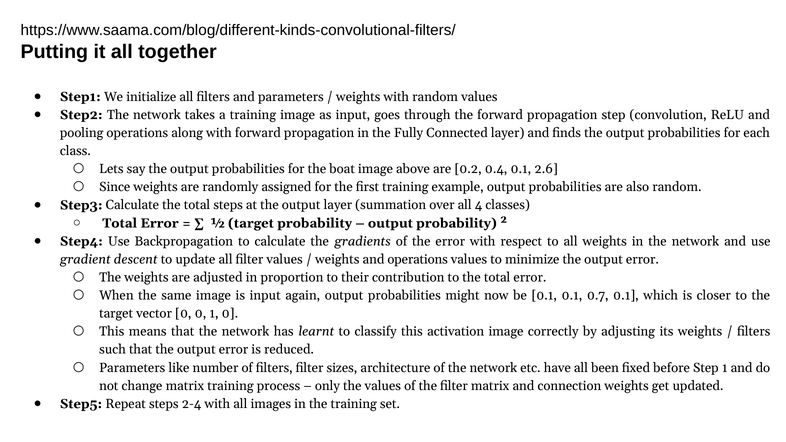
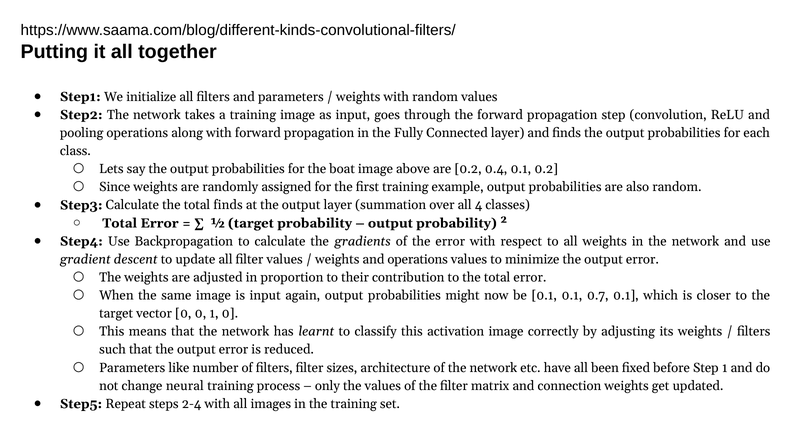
0.1 2.6: 2.6 -> 0.2 (546, 169)
total steps: steps -> finds (228, 205)
change matrix: matrix -> neural (185, 386)
